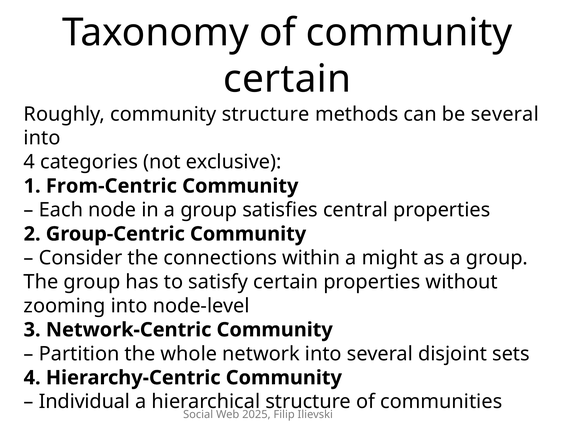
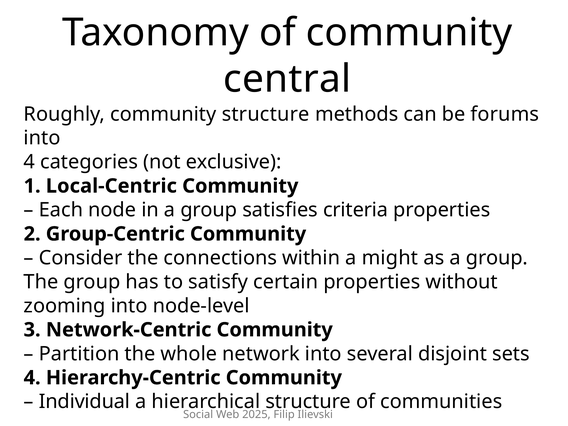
certain: certain -> central (287, 79)
be several: several -> forums (505, 114)
From-Centric: From-Centric -> Local-Centric (111, 186)
central: central -> criteria (356, 210)
